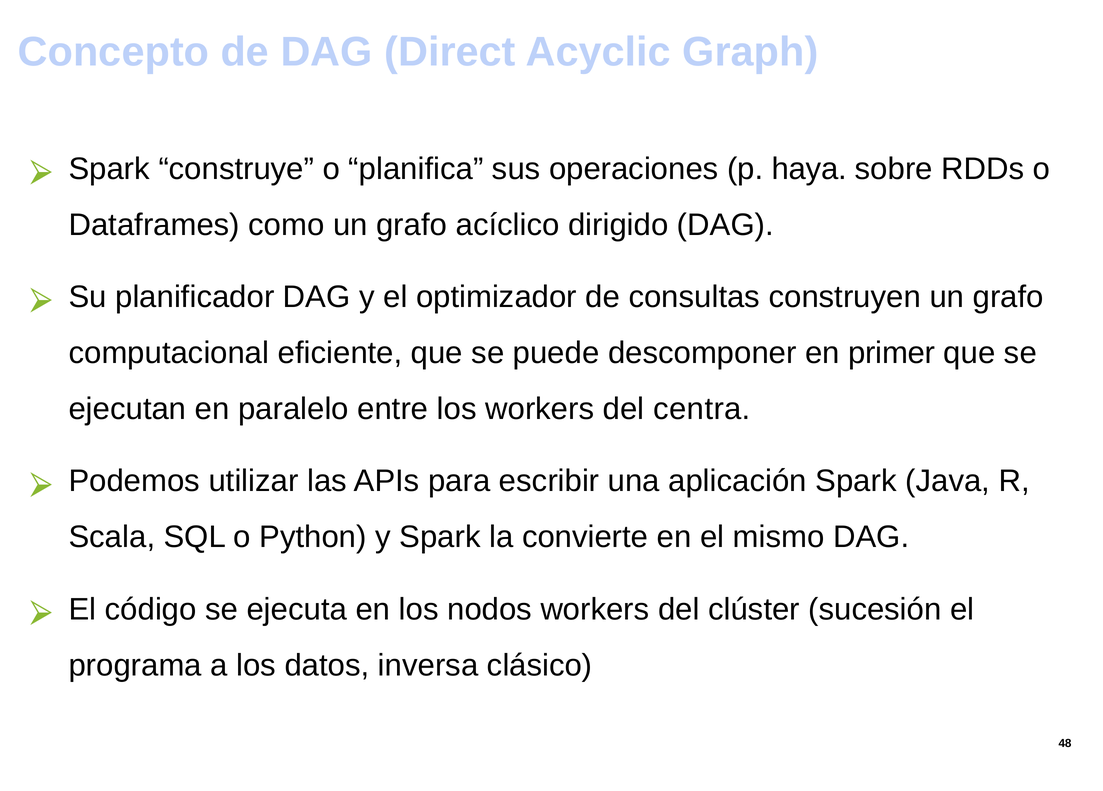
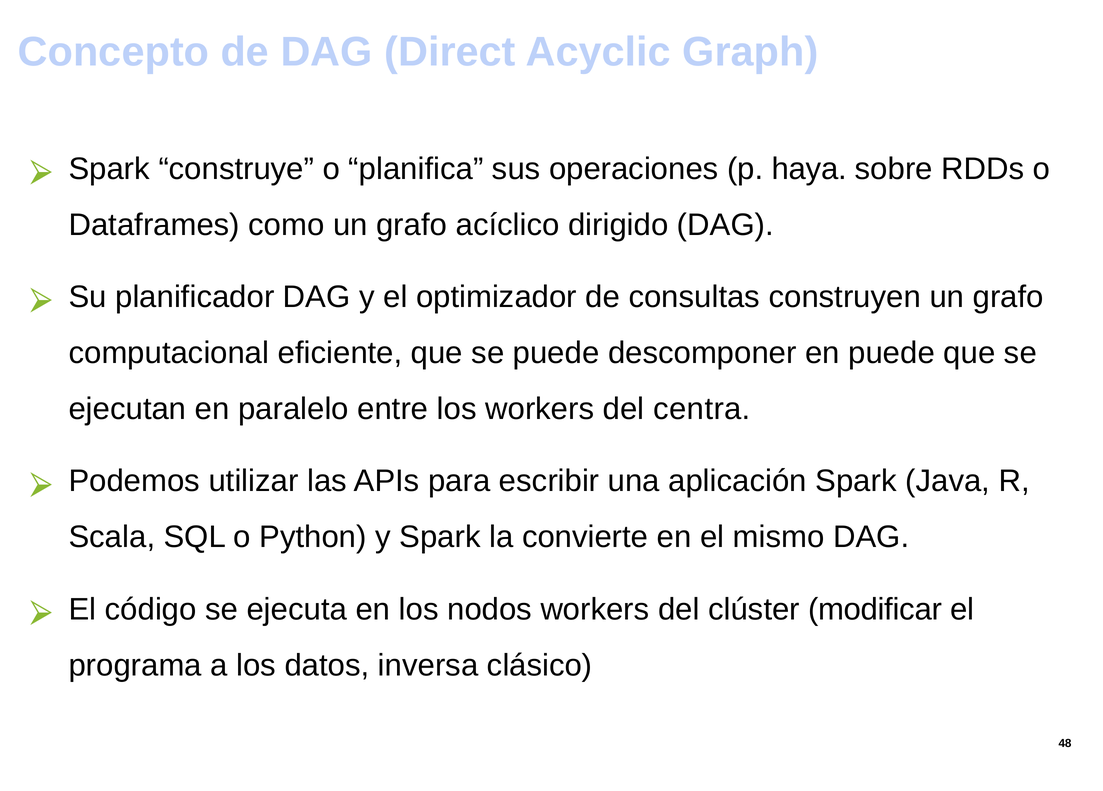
en primer: primer -> puede (892, 353)
sucesión: sucesión -> modificar (875, 609)
